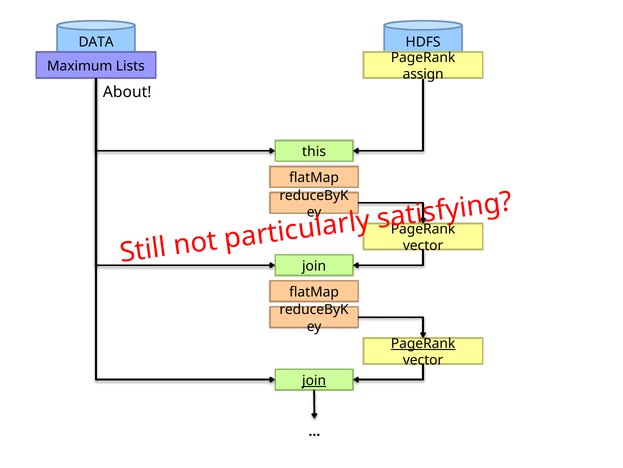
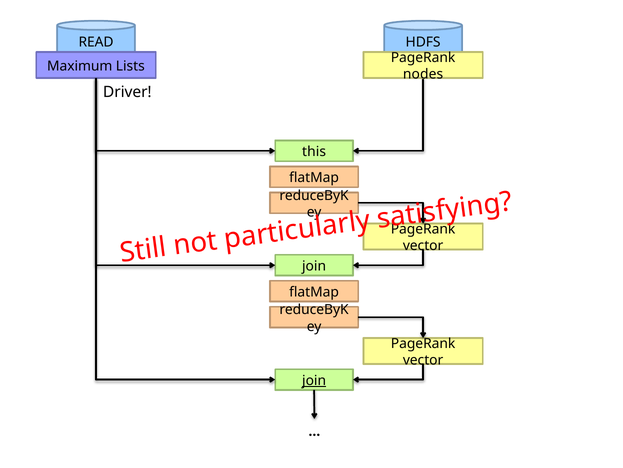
DATA: DATA -> READ (96, 42)
assign: assign -> nodes (423, 74)
About: About -> Driver (127, 92)
PageRank underline: present -> none (423, 343)
